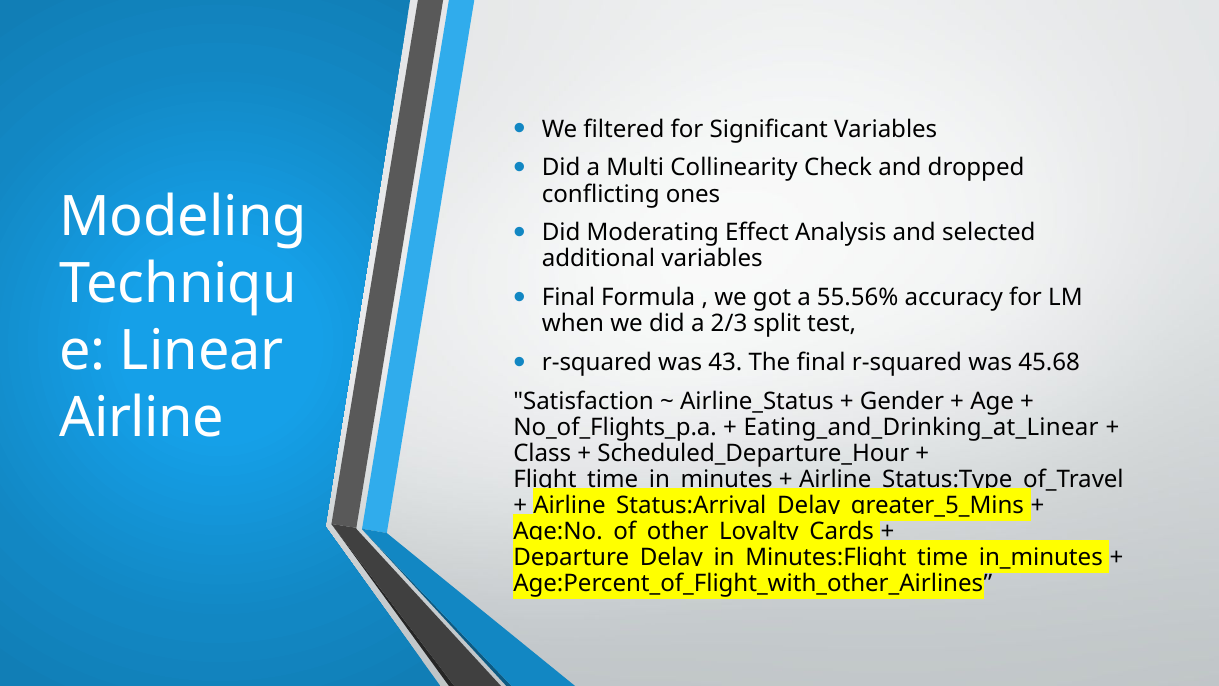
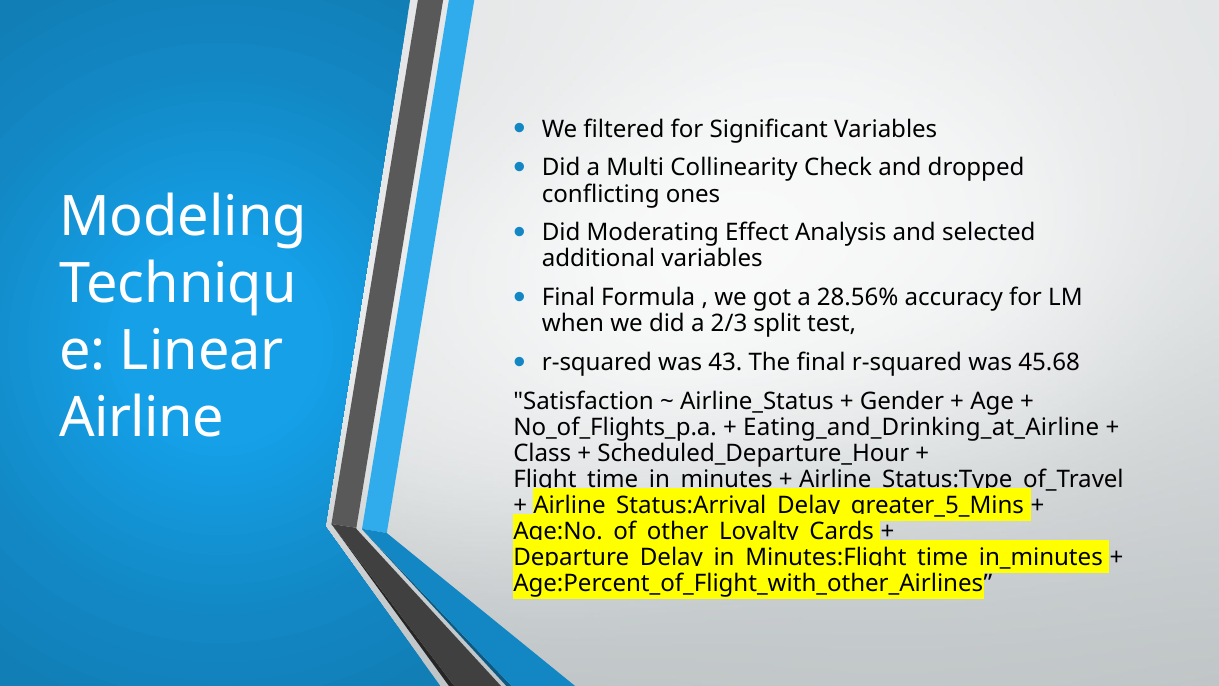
55.56%: 55.56% -> 28.56% (858, 298)
Eating_and_Drinking_at_Linear: Eating_and_Drinking_at_Linear -> Eating_and_Drinking_at_Airline (921, 427)
